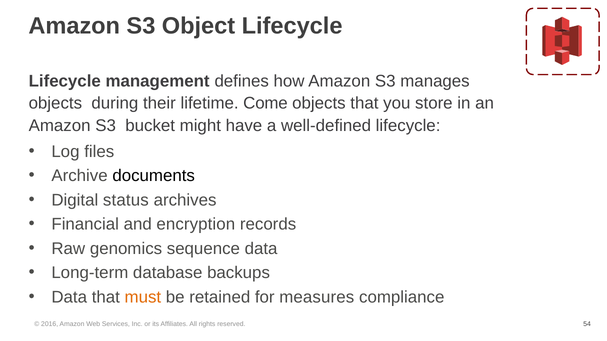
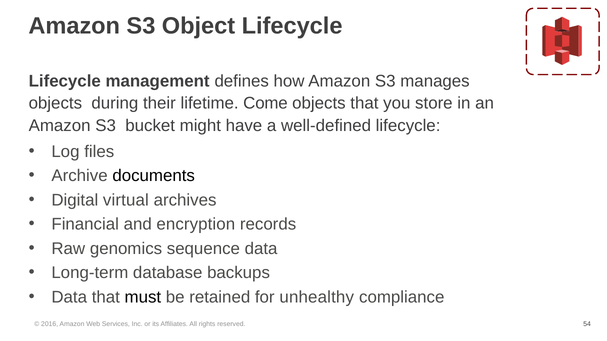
status: status -> virtual (126, 200)
must colour: orange -> black (143, 297)
measures: measures -> unhealthy (317, 297)
